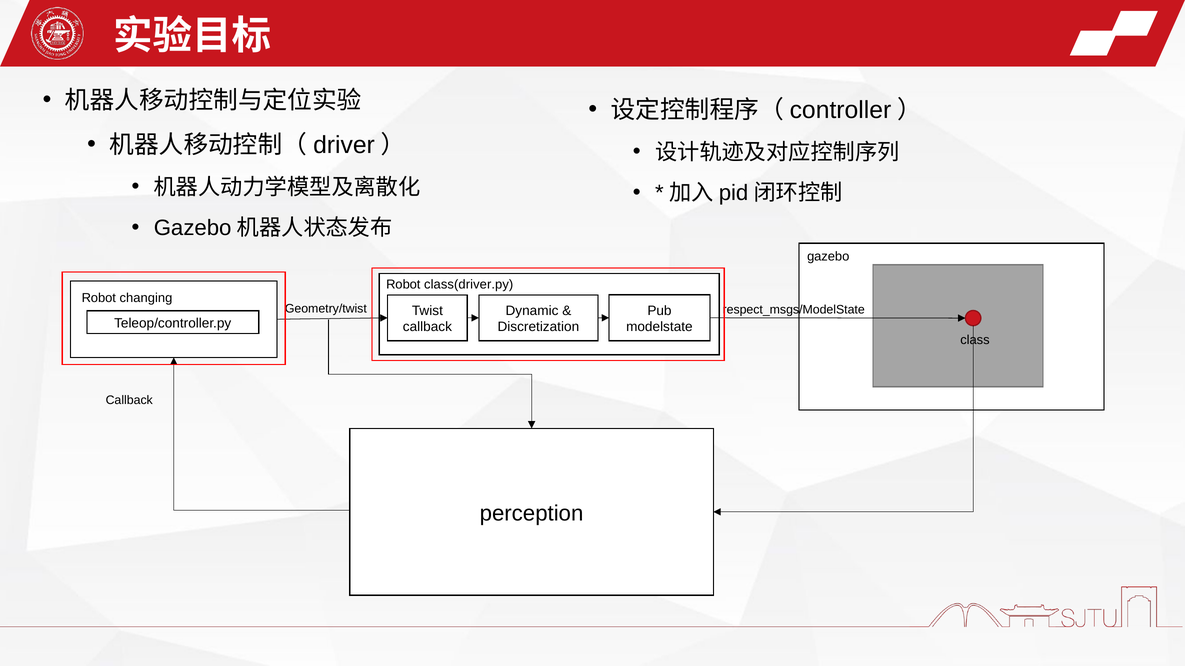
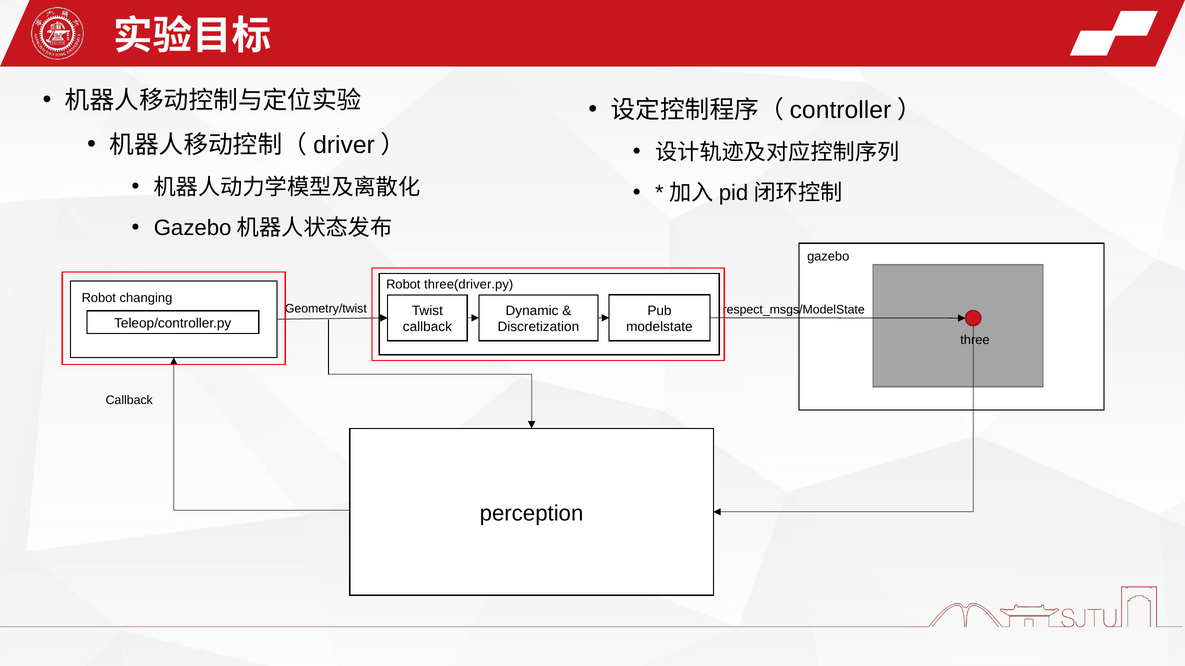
class(driver.py: class(driver.py -> three(driver.py (469, 284)
class: class -> three (975, 340)
